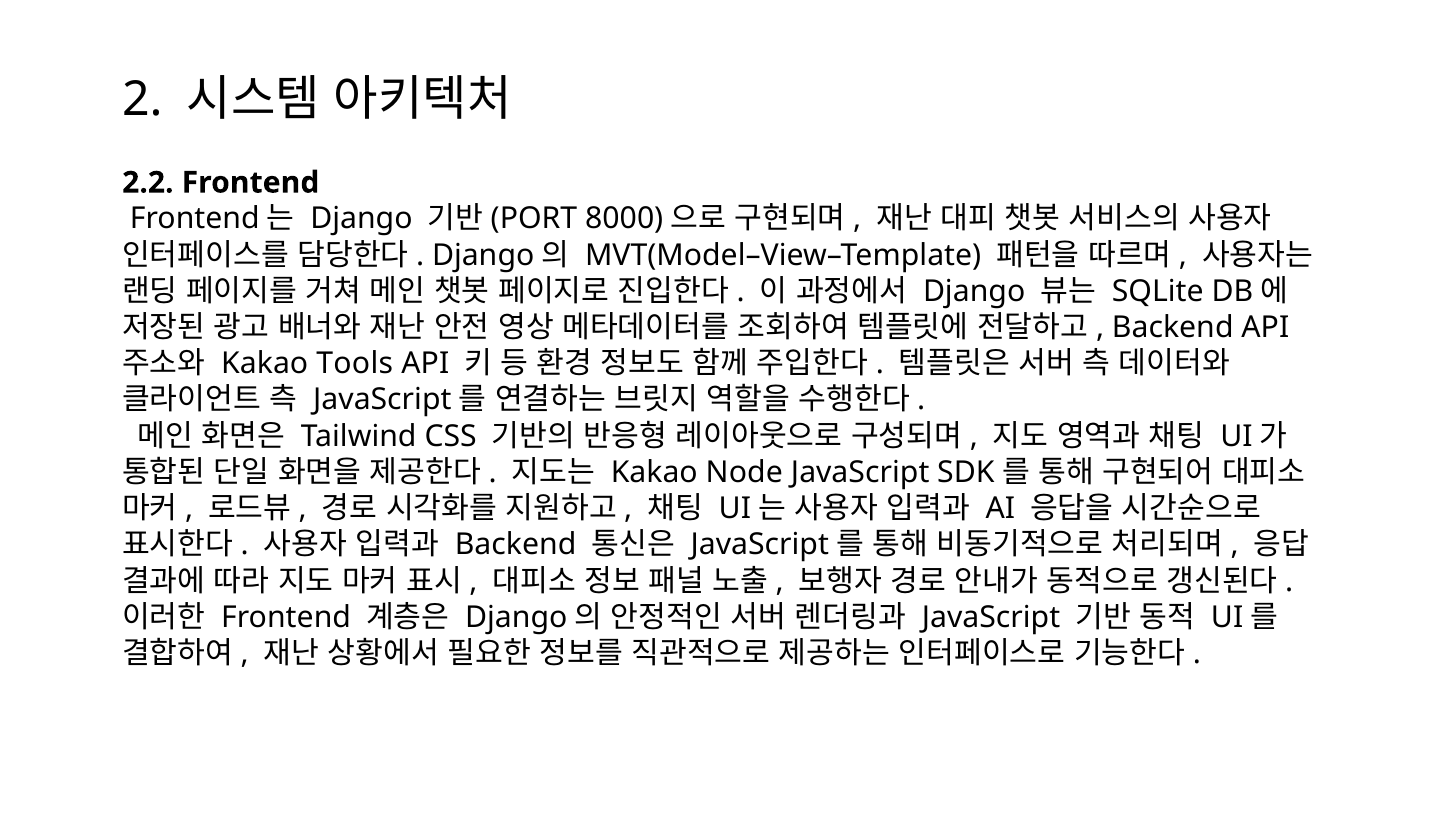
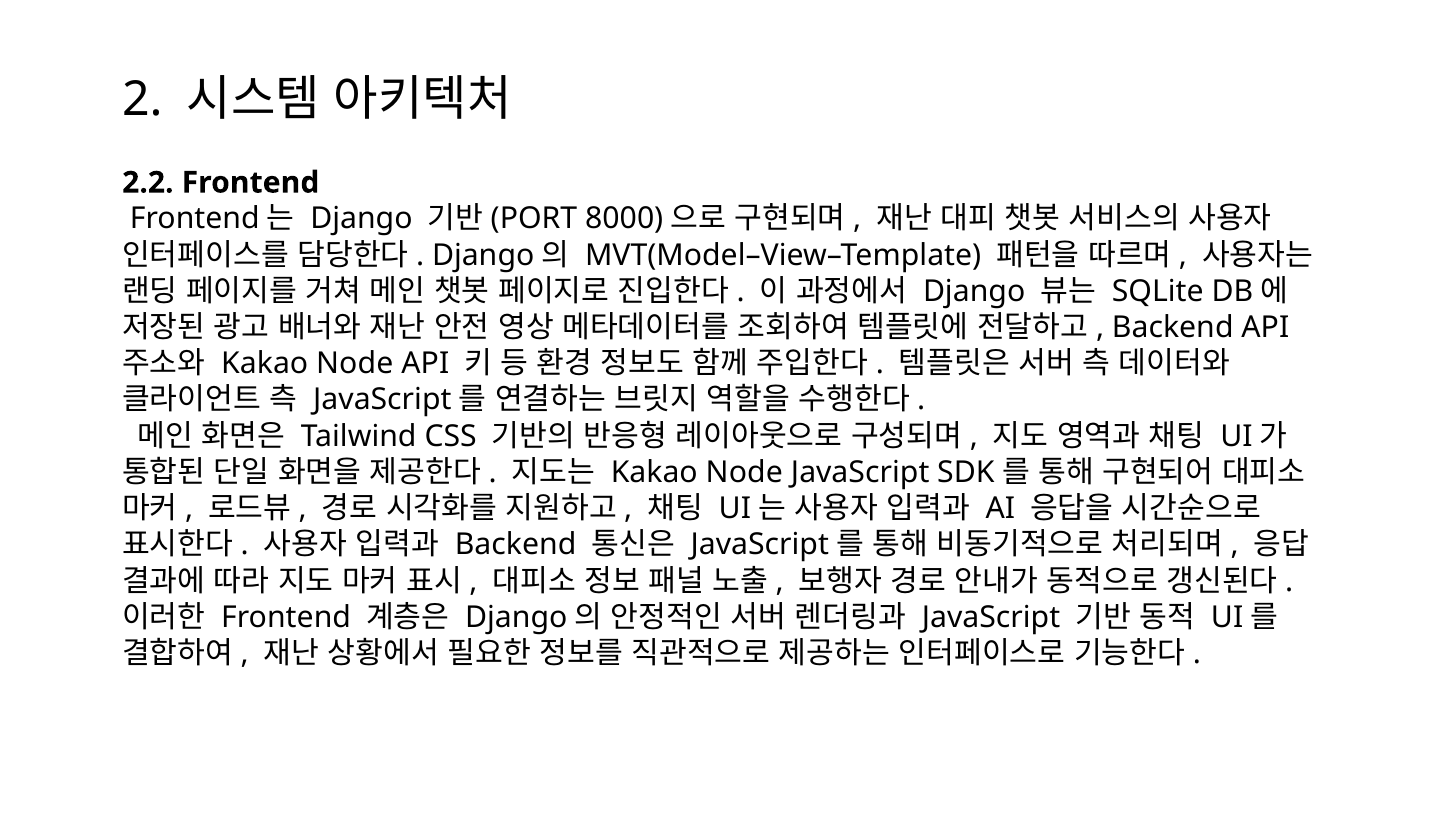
Tools: Tools -> Node (355, 364)
